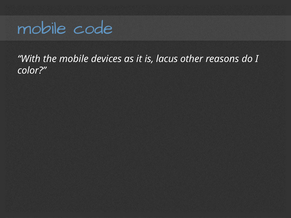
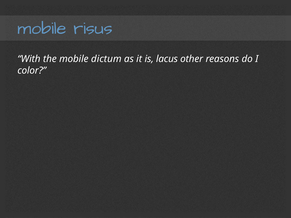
code: code -> risus (93, 28)
devices: devices -> dictum (106, 59)
